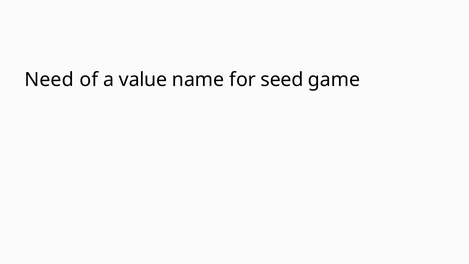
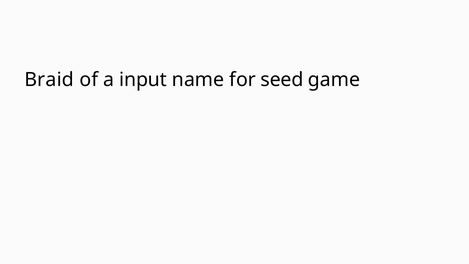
Need: Need -> Braid (49, 80)
value: value -> input (143, 80)
